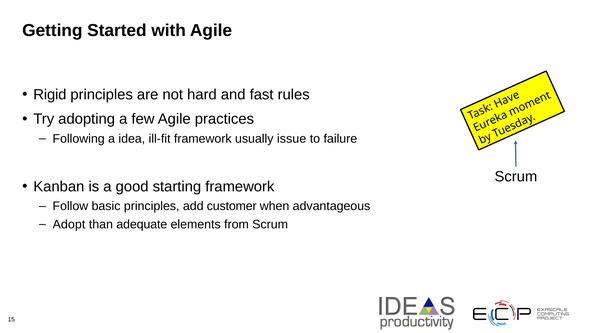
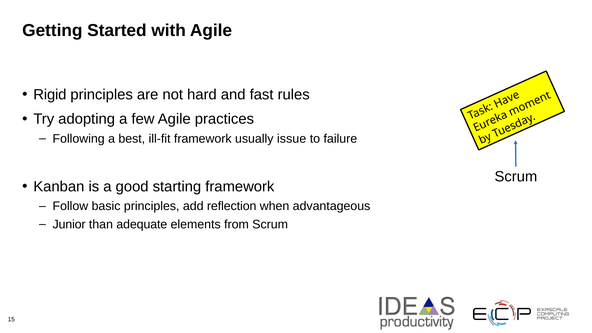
idea: idea -> best (132, 139)
customer: customer -> reflection (232, 206)
Adopt: Adopt -> Junior (69, 224)
